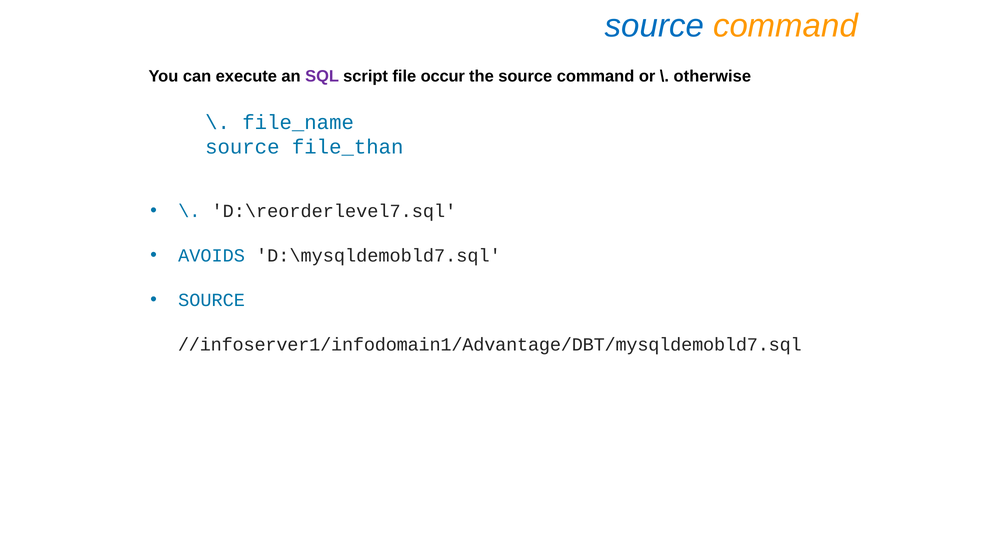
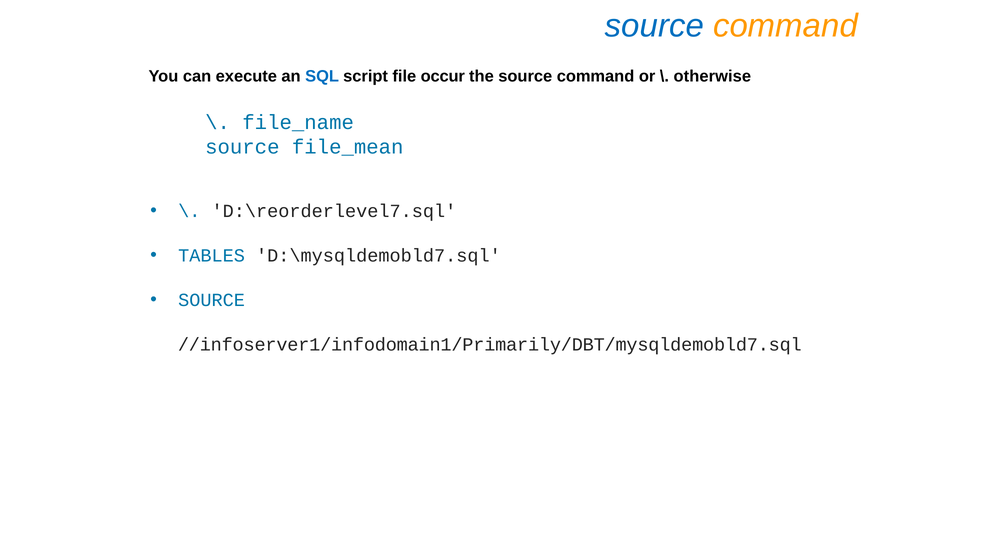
SQL colour: purple -> blue (322, 77)
file_than: file_than -> file_mean (348, 147)
AVOIDS: AVOIDS -> TABLES (212, 256)
//infoserver1/infodomain1/Advantage/DBT/mysqldemobld7.sql: //infoserver1/infodomain1/Advantage/DBT/mysqldemobld7.sql -> //infoserver1/infodomain1/Primarily/DBT/mysqldemobld7.sql (490, 345)
